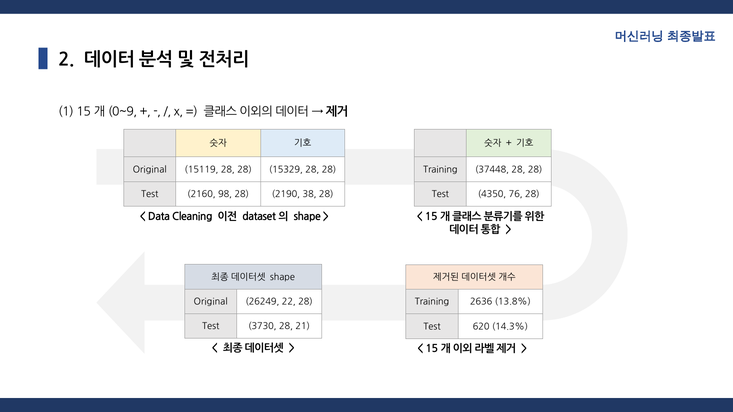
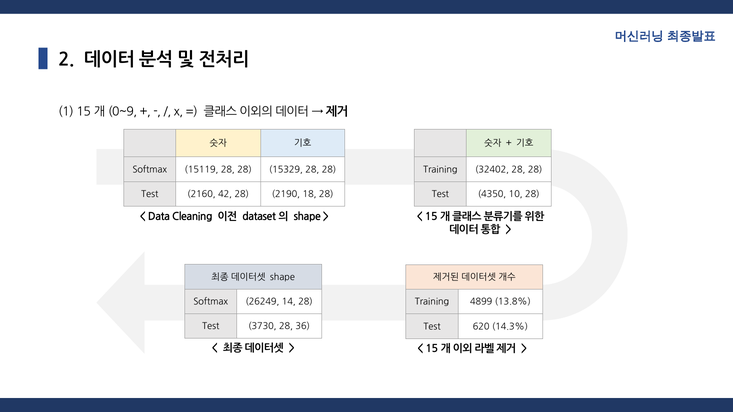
Original: Original -> Softmax (150, 170)
37448: 37448 -> 32402 (492, 170)
98: 98 -> 42 (225, 194)
38: 38 -> 18 (310, 194)
76: 76 -> 10 (516, 194)
Original: Original -> Softmax (211, 302)
22: 22 -> 14 (289, 302)
2636: 2636 -> 4899 (481, 302)
21: 21 -> 36 (303, 326)
